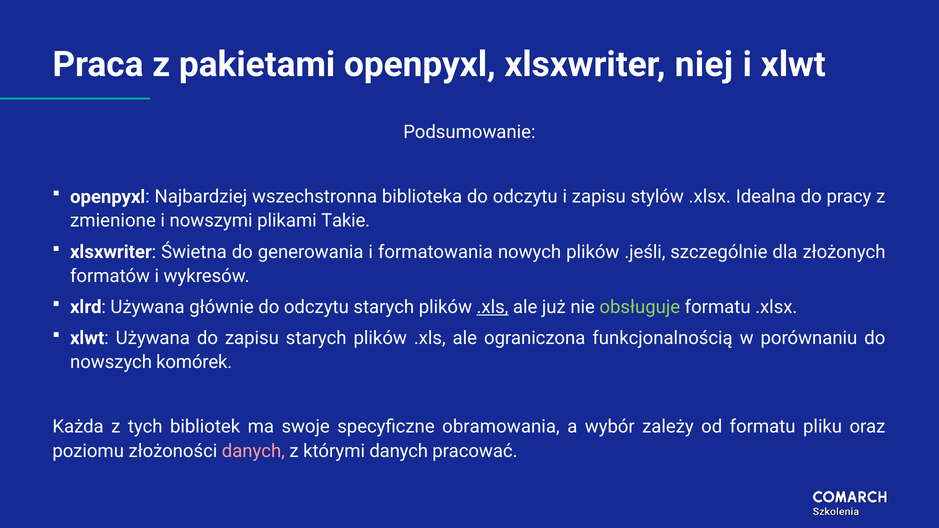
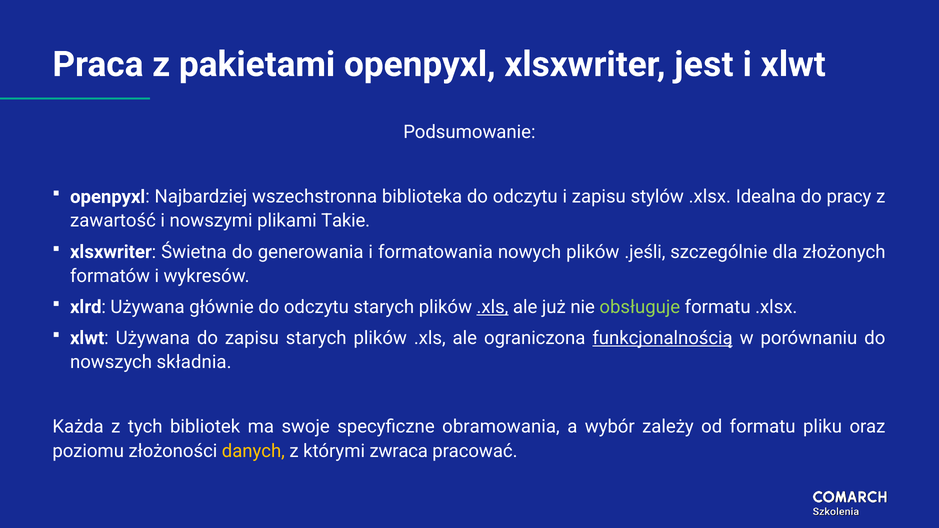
niej: niej -> jest (704, 64)
zmienione: zmienione -> zawartość (113, 221)
funkcjonalnością underline: none -> present (663, 338)
komórek: komórek -> składnia (194, 362)
danych colour: pink -> yellow (253, 451)
którymi danych: danych -> zwraca (399, 451)
